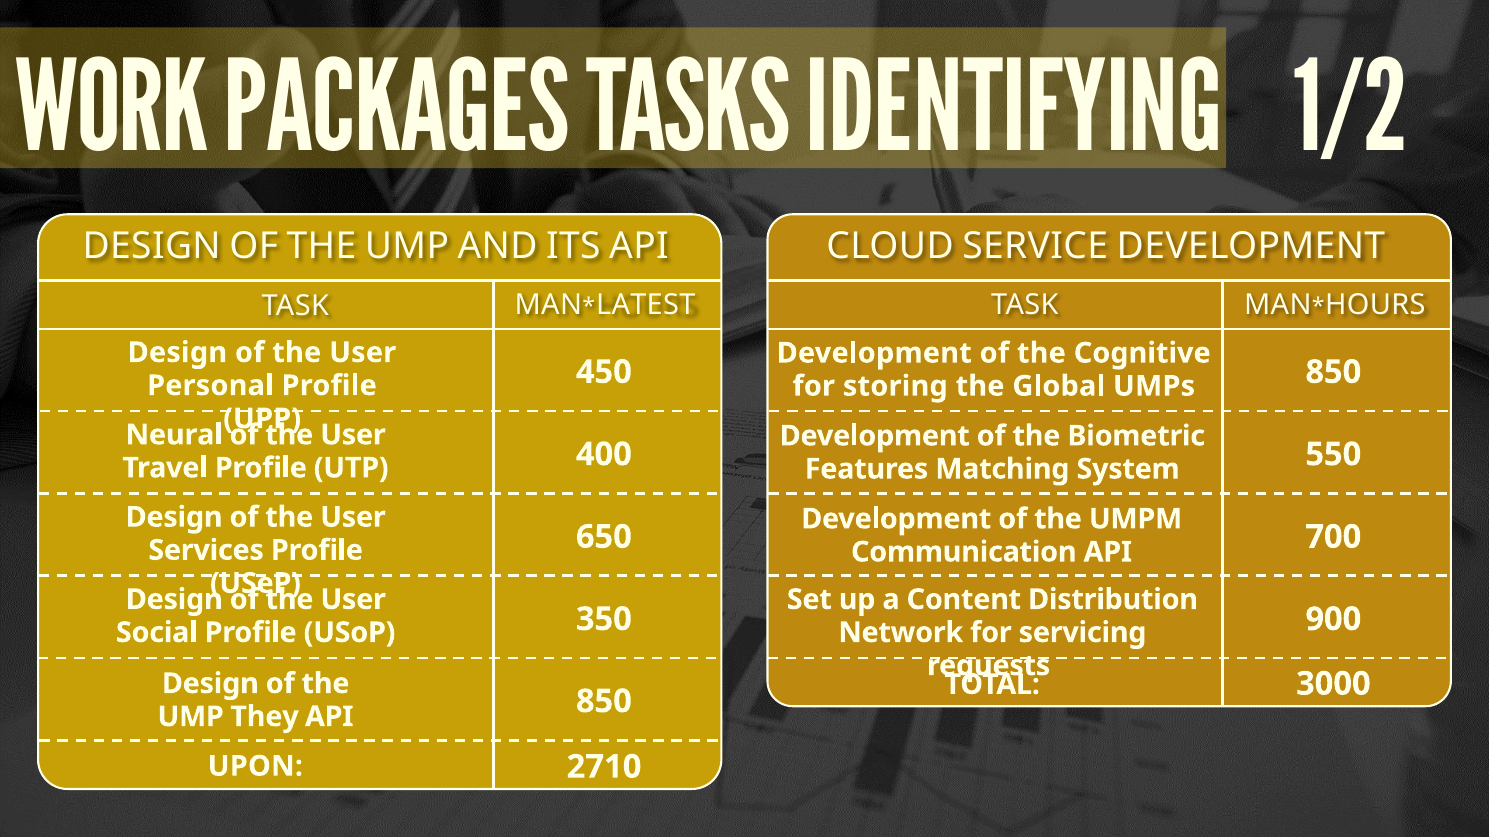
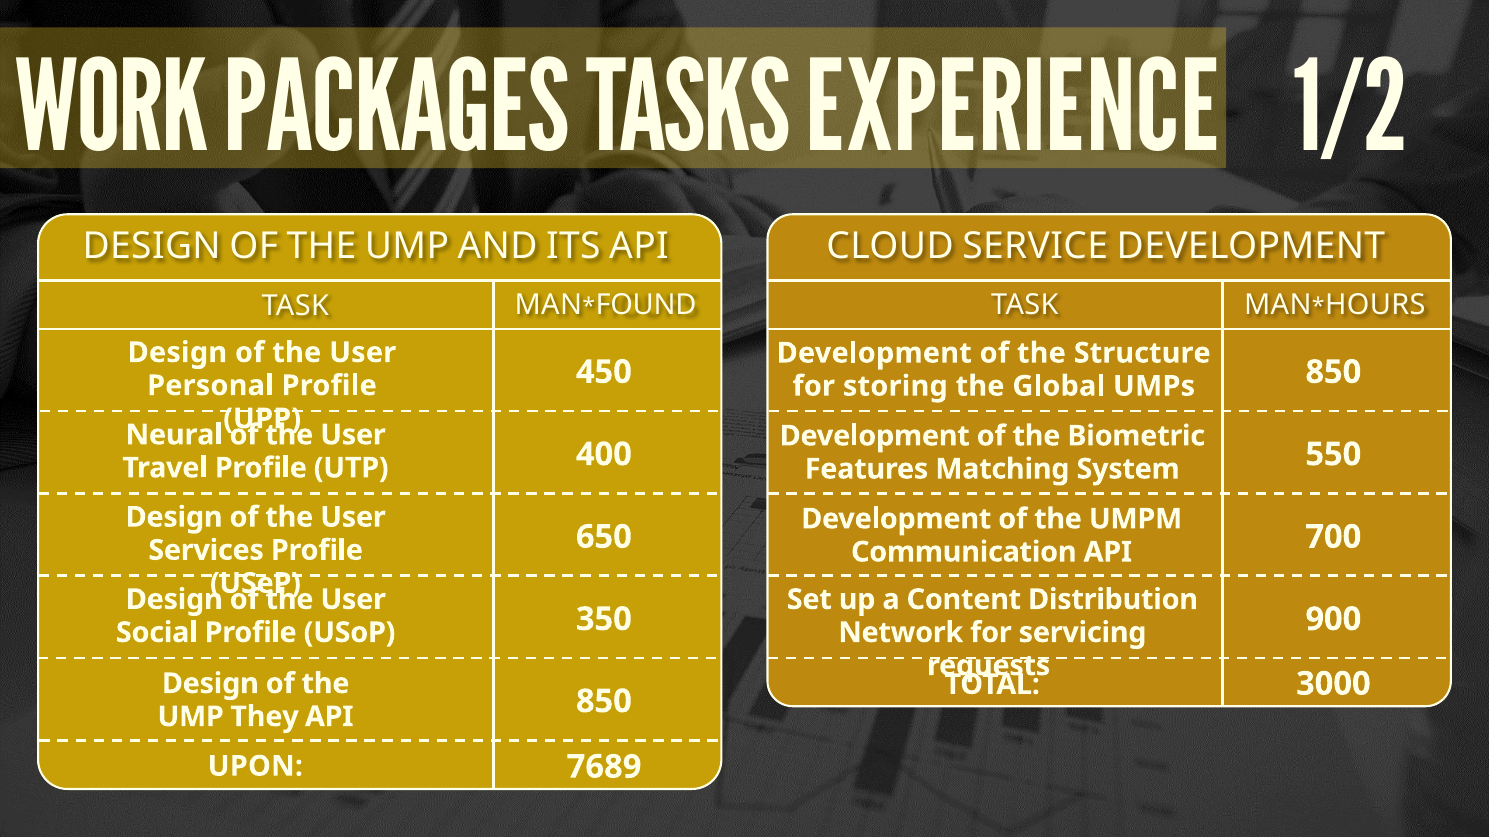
IDENTIFYING: IDENTIFYING -> EXPERIENCE (1014, 109)
LATEST: LATEST -> FOUND (646, 305)
Cognitive: Cognitive -> Structure (1142, 353)
2710: 2710 -> 7689 (604, 767)
